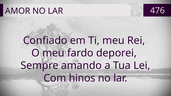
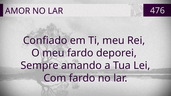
Com hinos: hinos -> fardo (82, 78)
